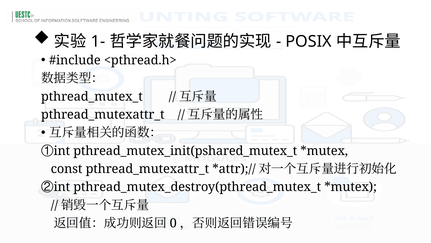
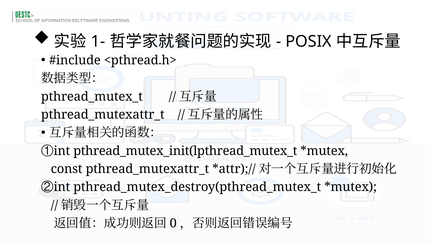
pthread_mutex_init(pshared_mutex_t: pthread_mutex_init(pshared_mutex_t -> pthread_mutex_init(lpthread_mutex_t (185, 151)
